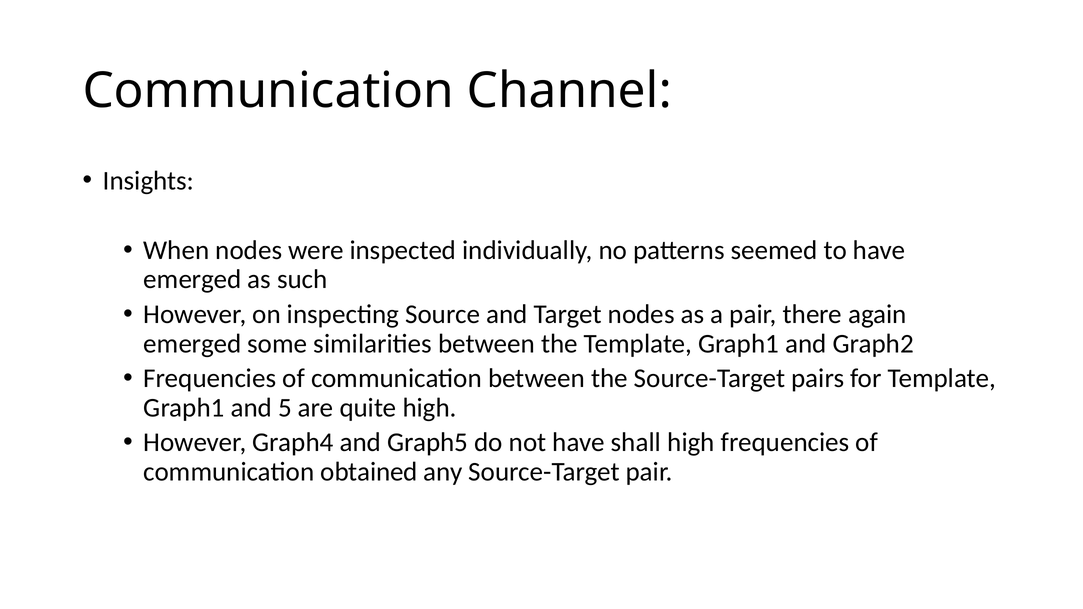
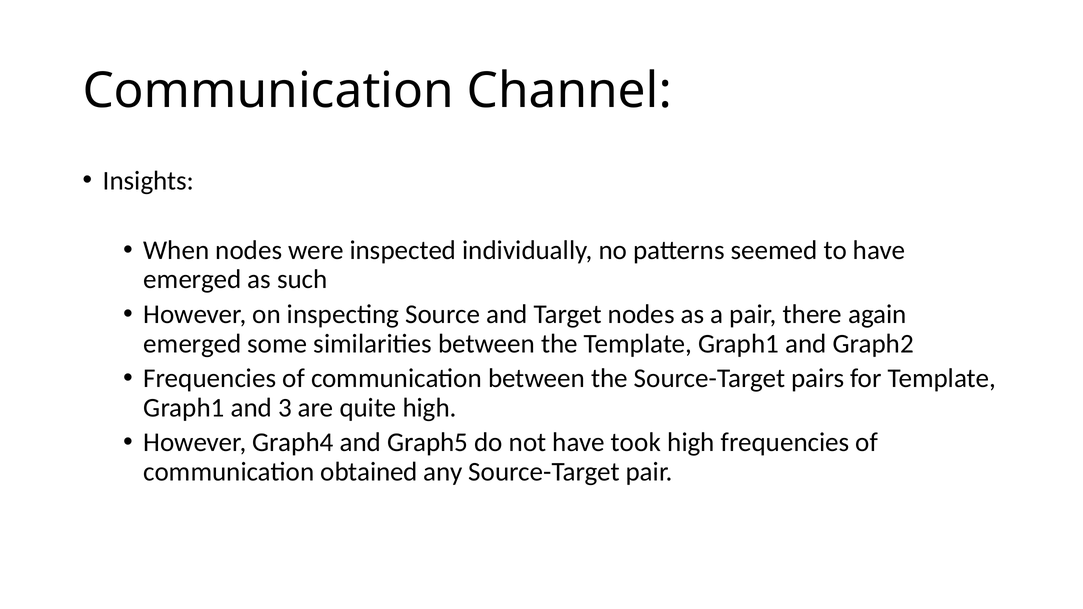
5: 5 -> 3 (285, 408)
shall: shall -> took (636, 443)
